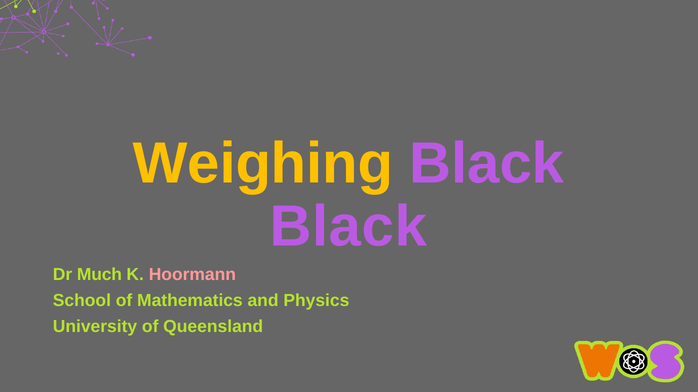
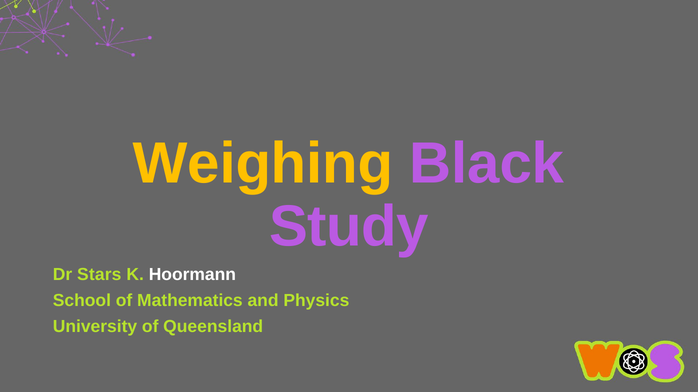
Black: Black -> Study (349, 227)
Much: Much -> Stars (99, 275)
Hoormann colour: pink -> white (192, 275)
